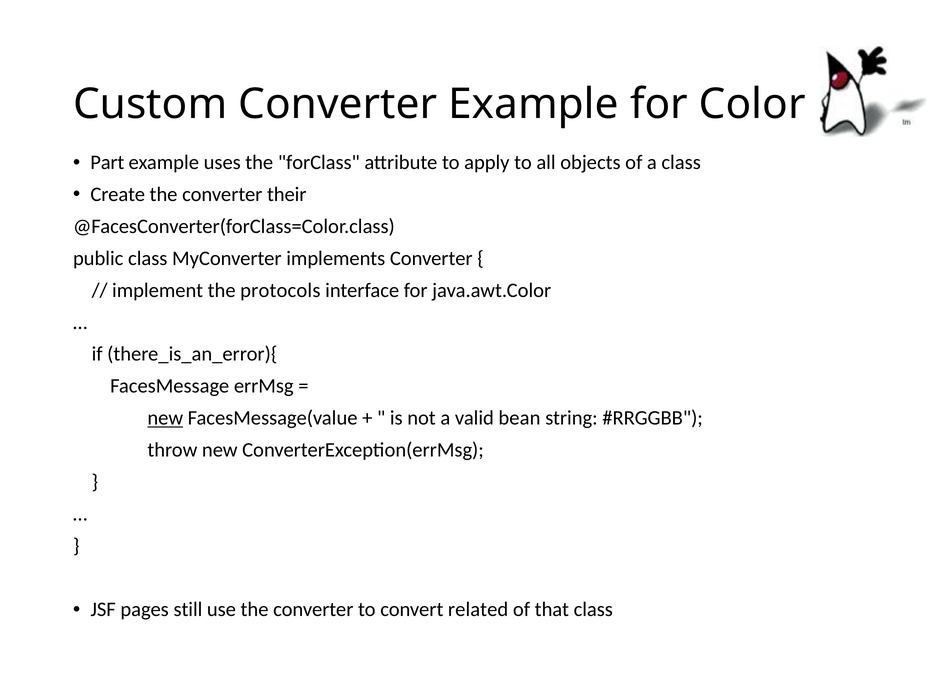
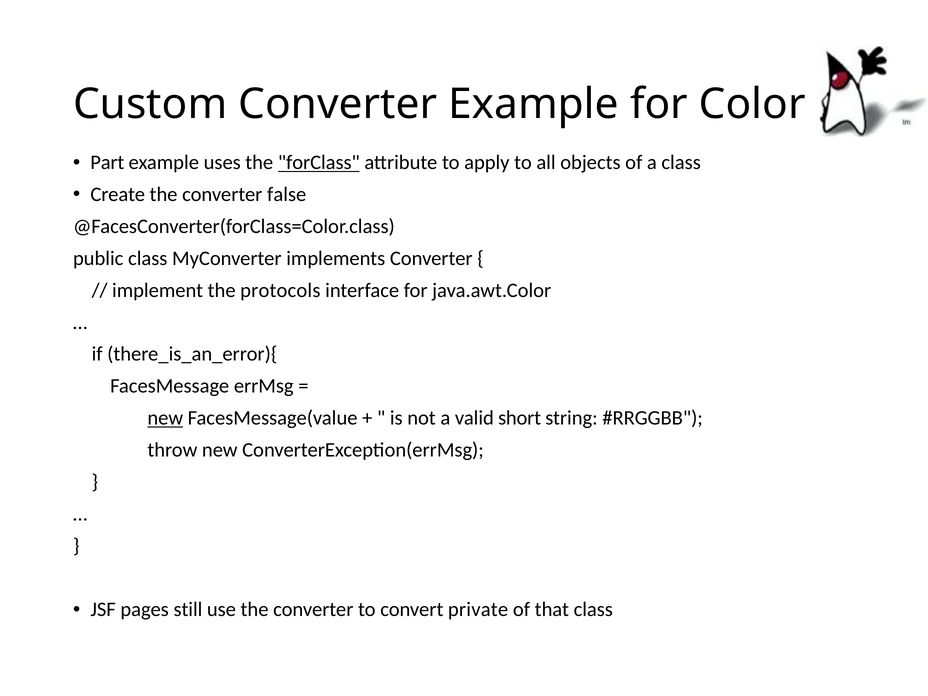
forClass underline: none -> present (319, 163)
their: their -> false (287, 195)
bean: bean -> short (520, 418)
related: related -> private (478, 610)
